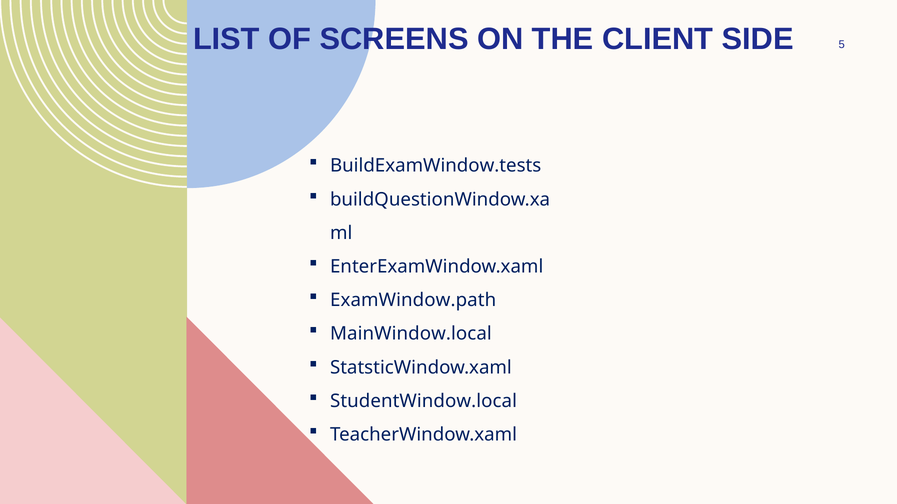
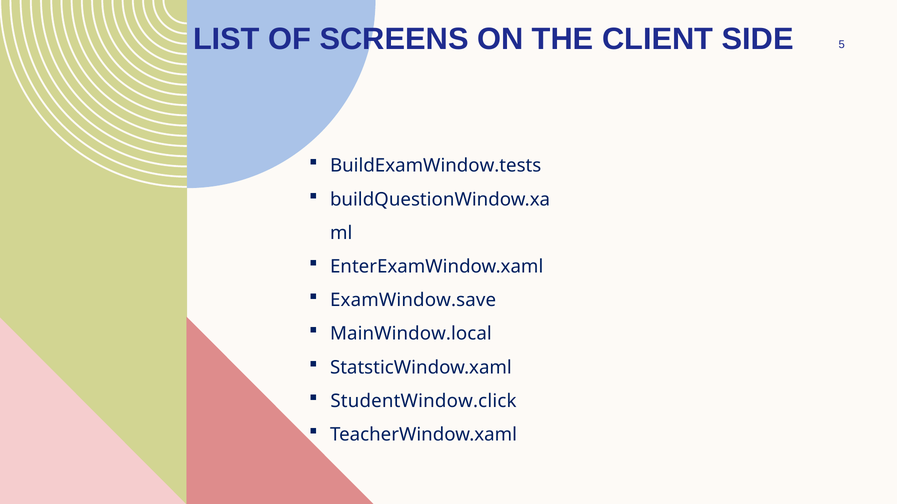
ExamWindow.path: ExamWindow.path -> ExamWindow.save (413, 301)
StudentWindow.local: StudentWindow.local -> StudentWindow.click (423, 401)
